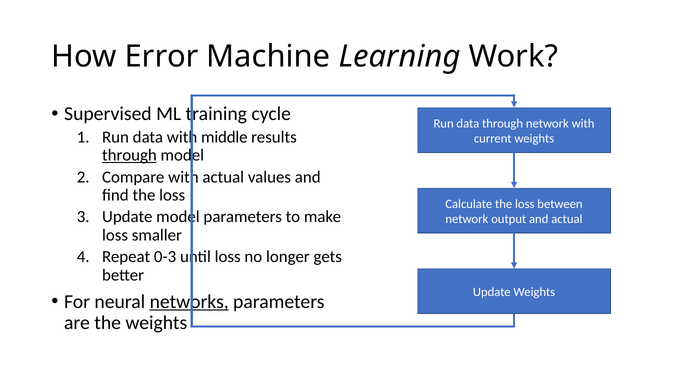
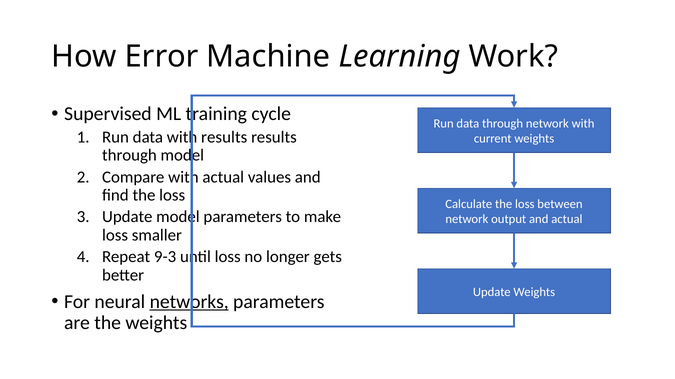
with middle: middle -> results (224, 137)
through underline: present -> none (129, 156)
0-3: 0-3 -> 9-3 (165, 257)
